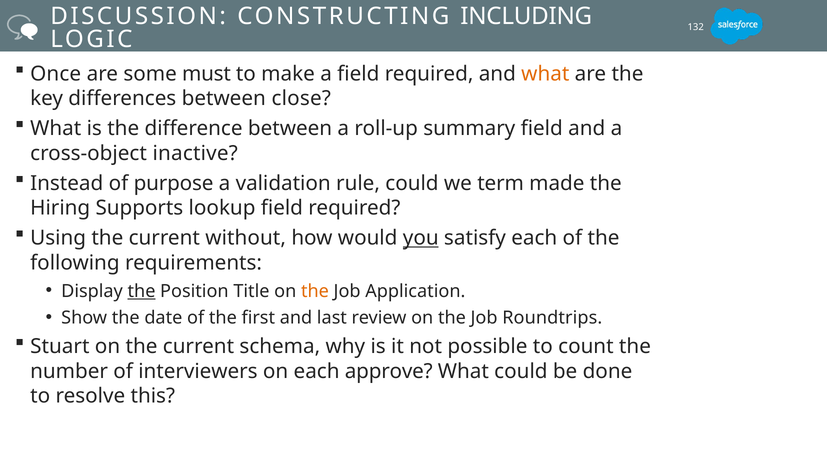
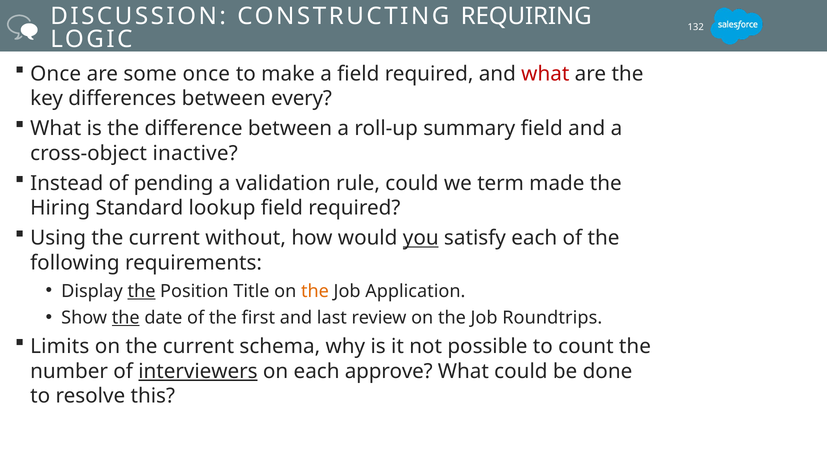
INCLUDING: INCLUDING -> REQUIRING (526, 16)
some must: must -> once (206, 74)
what colour: orange -> red (545, 74)
close: close -> every (301, 99)
purpose: purpose -> pending (174, 183)
Supports: Supports -> Standard (139, 208)
the underline: none -> present (126, 318)
Stuart: Stuart -> Limits (60, 347)
interviewers underline: none -> present (198, 372)
